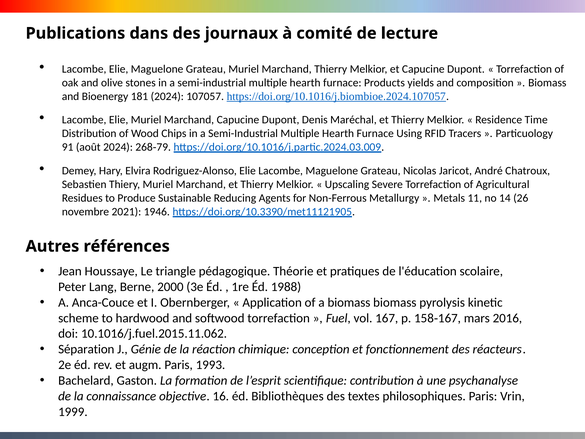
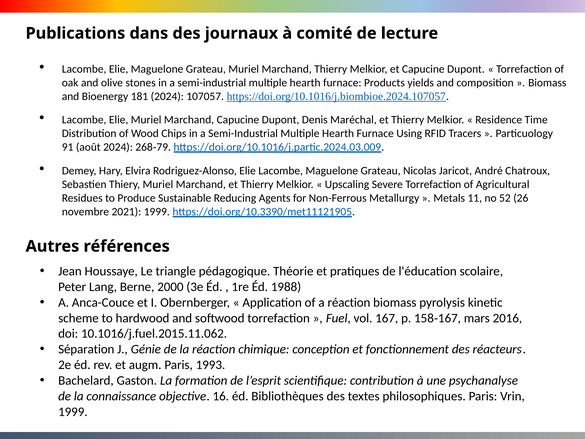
14: 14 -> 52 (505, 198)
2021 1946: 1946 -> 1999 (157, 212)
a biomass: biomass -> réaction (349, 302)
